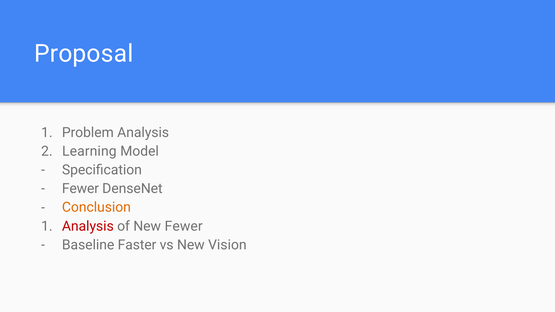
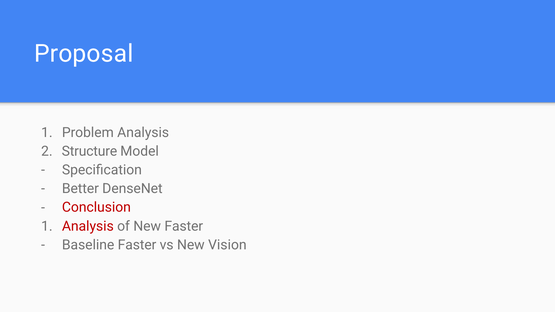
Learning: Learning -> Structure (89, 151)
Fewer: Fewer -> Better (80, 189)
Conclusion colour: orange -> red (96, 208)
New Fewer: Fewer -> Faster (184, 226)
